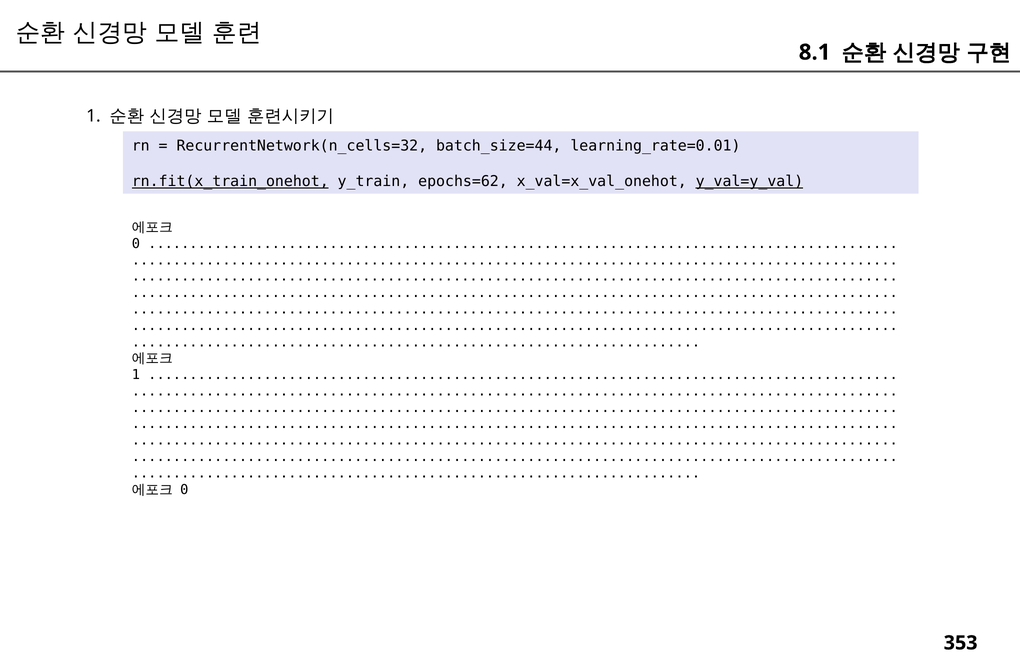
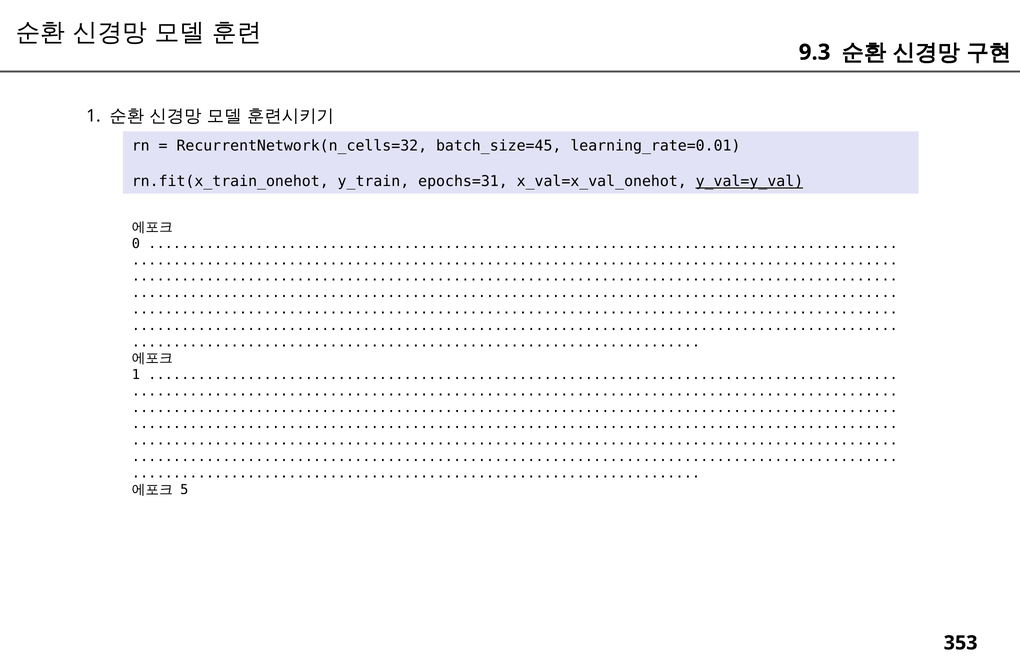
8.1: 8.1 -> 9.3 (815, 52)
batch_size=44: batch_size=44 -> batch_size=45 (499, 146)
rn.fit(x_train_onehot underline: present -> none (230, 181)
epochs=62: epochs=62 -> epochs=31 (463, 181)
0: 0 -> 5 (184, 489)
